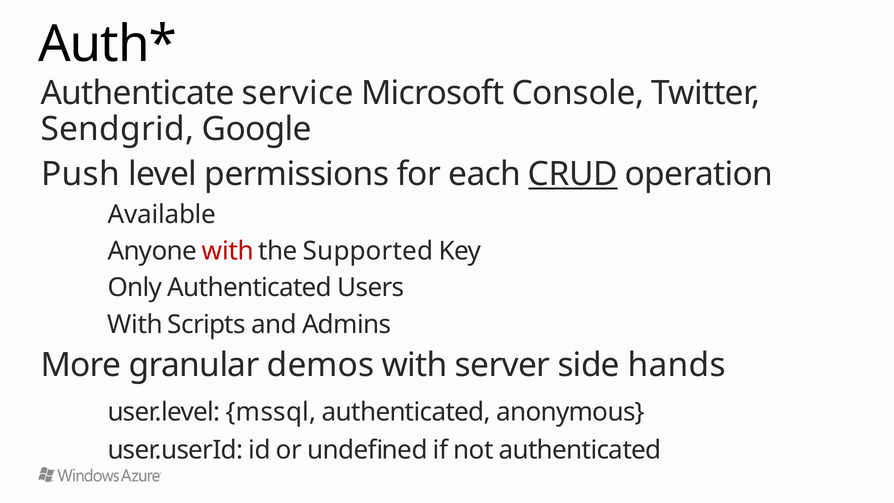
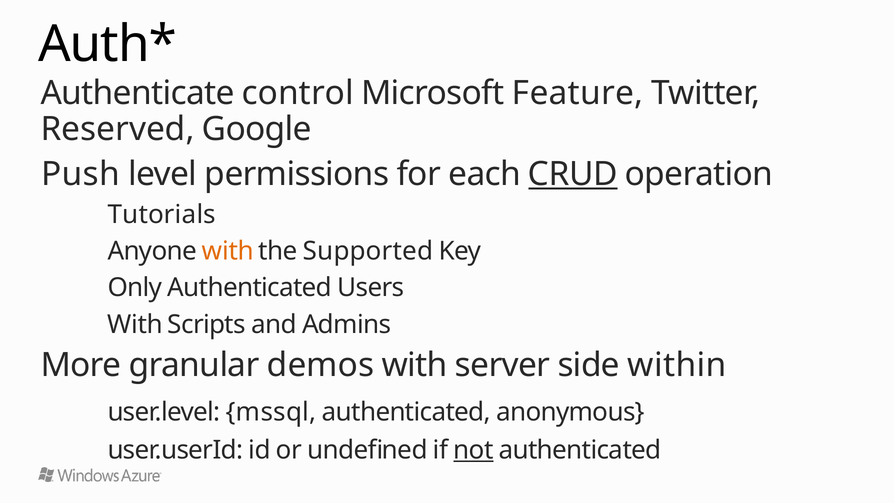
service: service -> control (298, 93)
Console: Console -> Feature (578, 93)
Sendgrid: Sendgrid -> Reserved (118, 129)
Available: Available -> Tutorials (162, 215)
with colour: red -> orange (228, 251)
hands: hands -> within (677, 365)
not underline: none -> present (474, 450)
